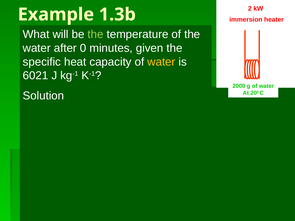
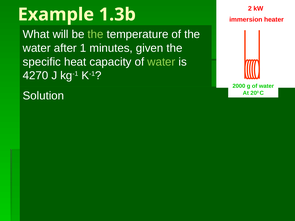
0: 0 -> 1 (83, 48)
water colour: yellow -> light green (161, 62)
6021: 6021 -> 4270 (36, 76)
